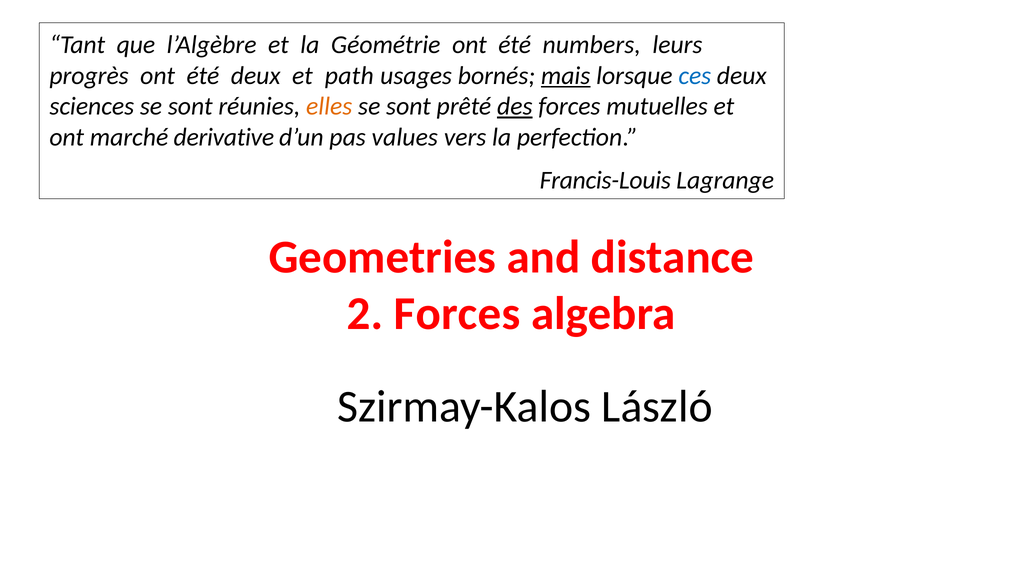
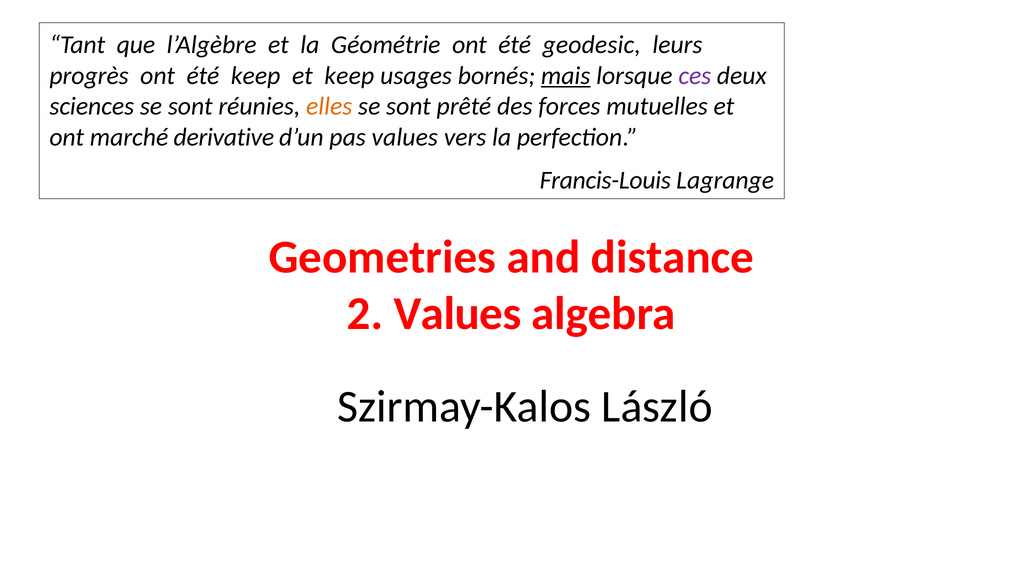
numbers: numbers -> geodesic (592, 45)
été deux: deux -> keep (256, 76)
et path: path -> keep (349, 76)
ces colour: blue -> purple (695, 76)
des underline: present -> none (515, 106)
2 Forces: Forces -> Values (457, 314)
